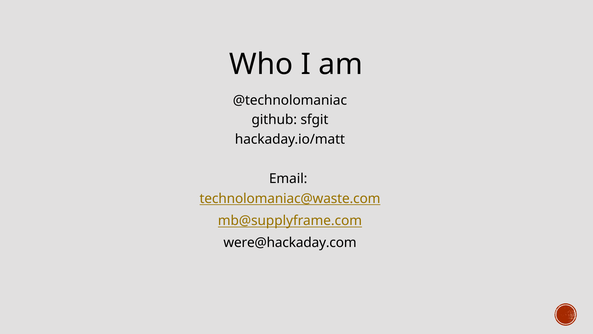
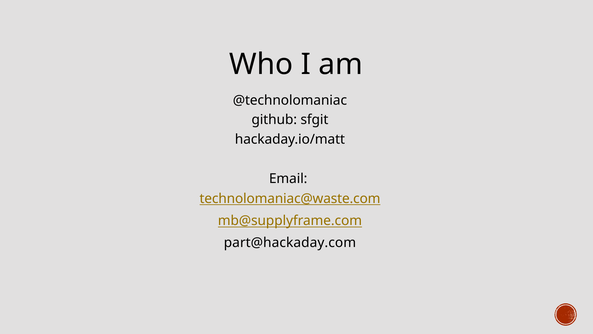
were@hackaday.com: were@hackaday.com -> part@hackaday.com (290, 242)
